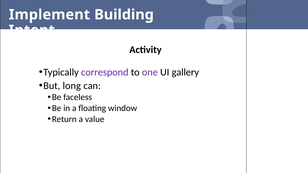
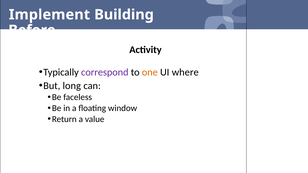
Intent: Intent -> Before (32, 30)
one colour: purple -> orange (150, 72)
gallery: gallery -> where (185, 72)
